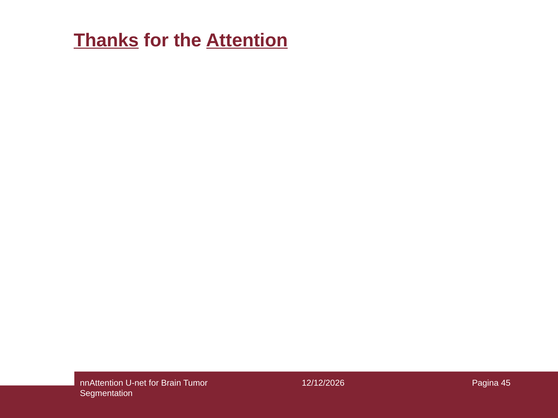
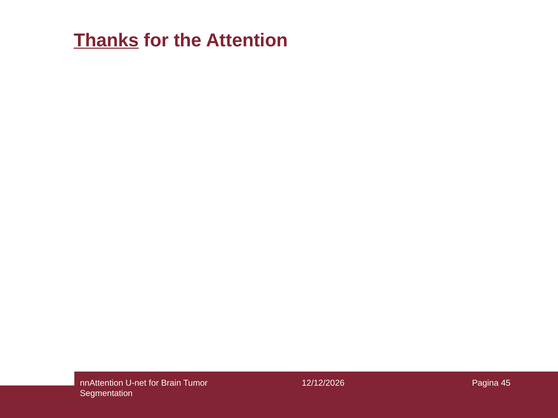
Attention underline: present -> none (247, 40)
